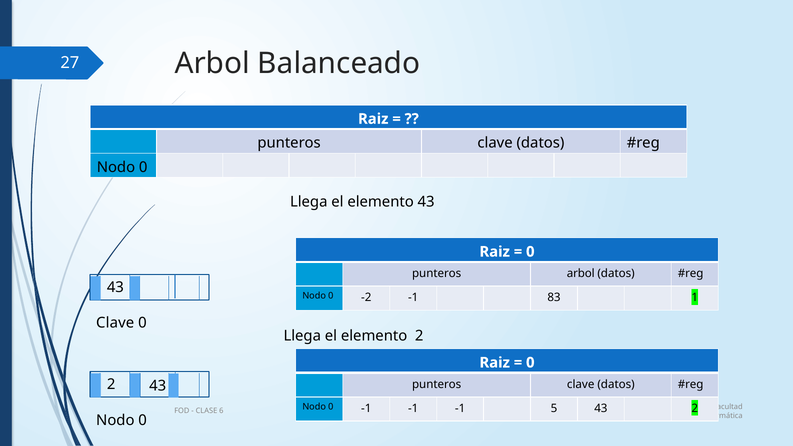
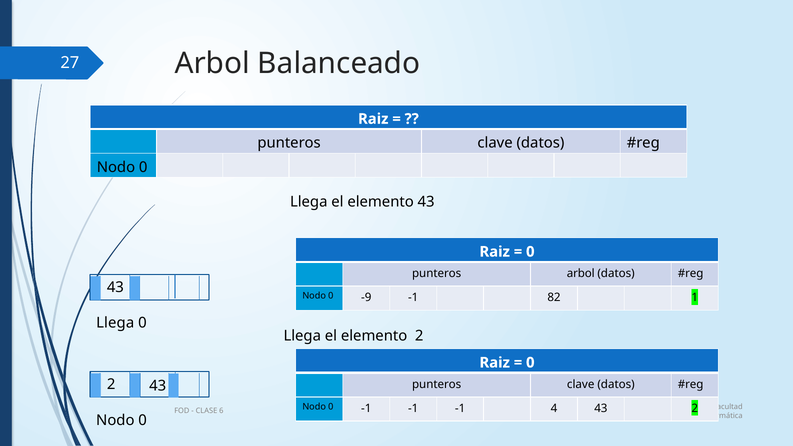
-2: -2 -> -9 (366, 298)
83: 83 -> 82 (554, 298)
Clave: Clave -> Llega (115, 323)
5: 5 -> 4 (554, 409)
